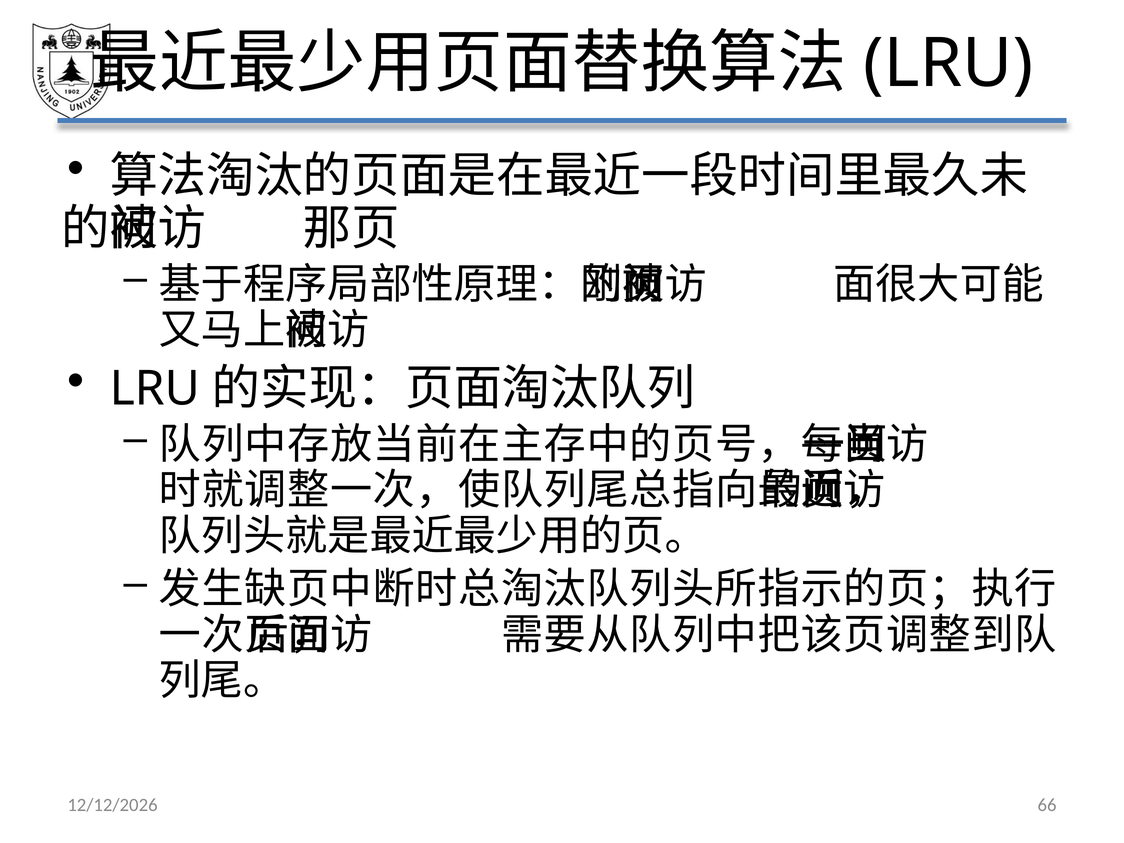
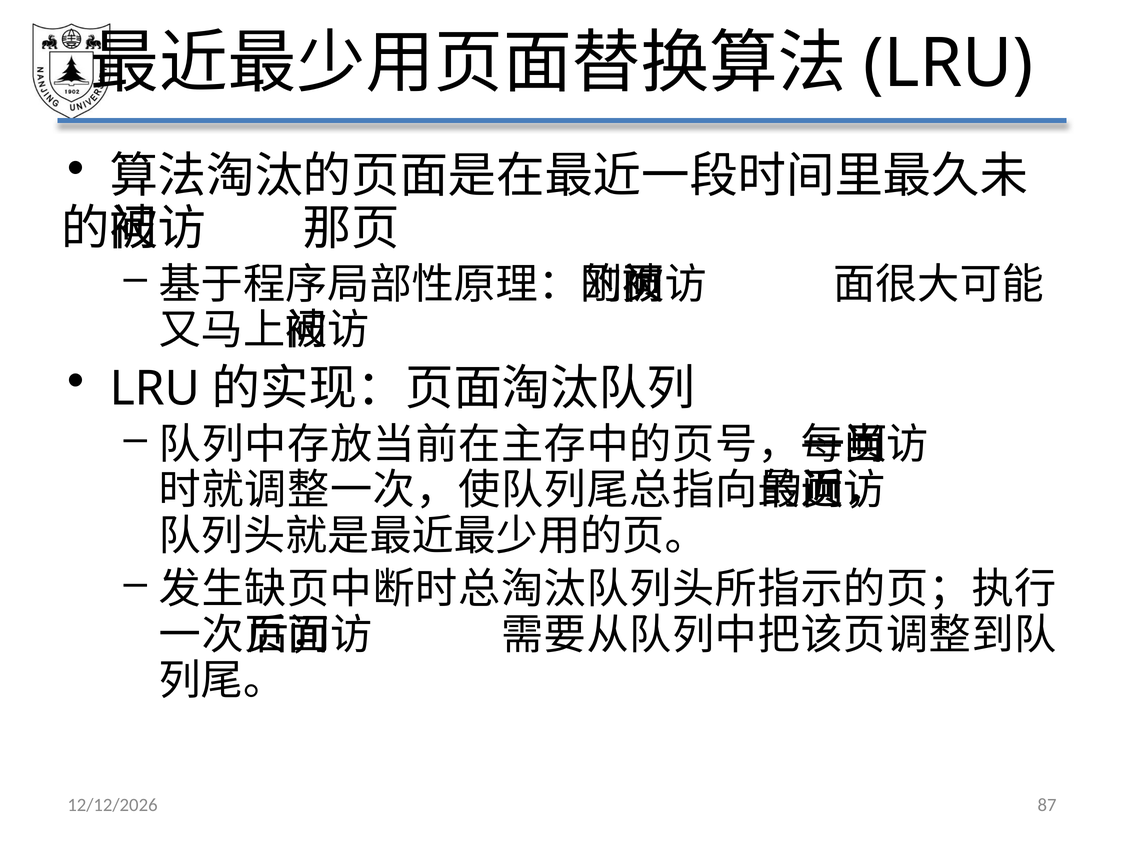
66: 66 -> 87 (1047, 805)
